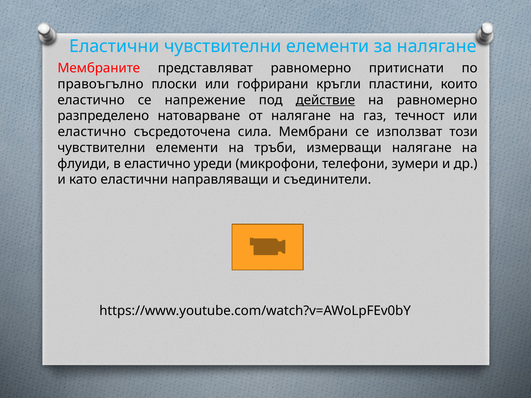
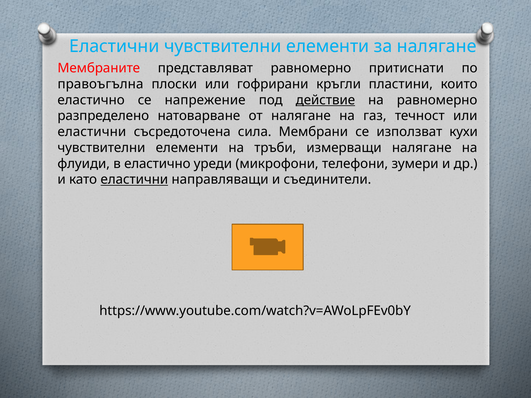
правоъгълно: правоъгълно -> правоъгълна (100, 84)
еластично: еластично -> еластични (92, 132)
този: този -> кухи (464, 132)
еластични underline: none -> present (134, 180)
